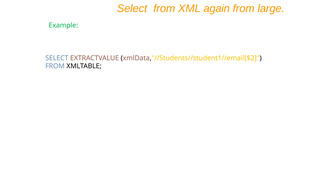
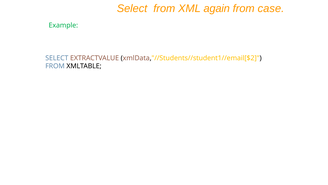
large: large -> case (271, 9)
